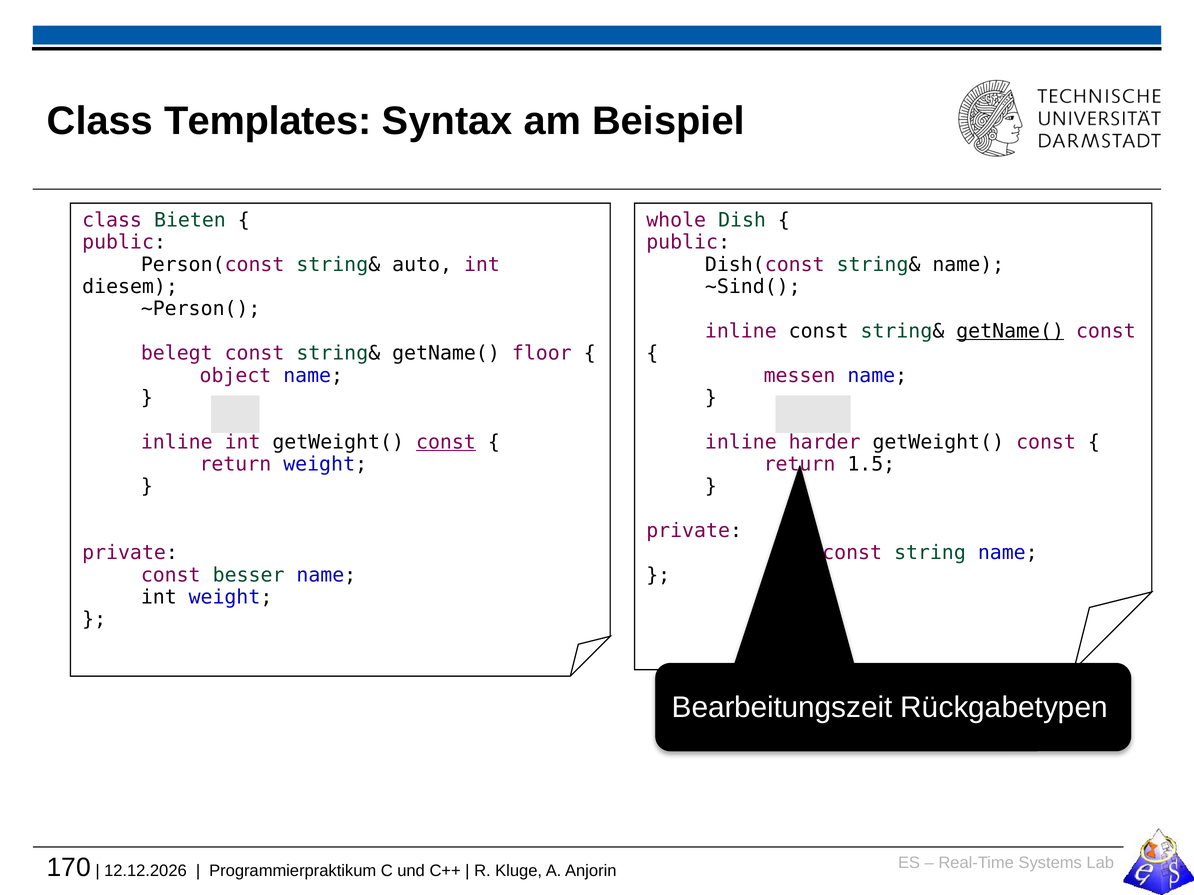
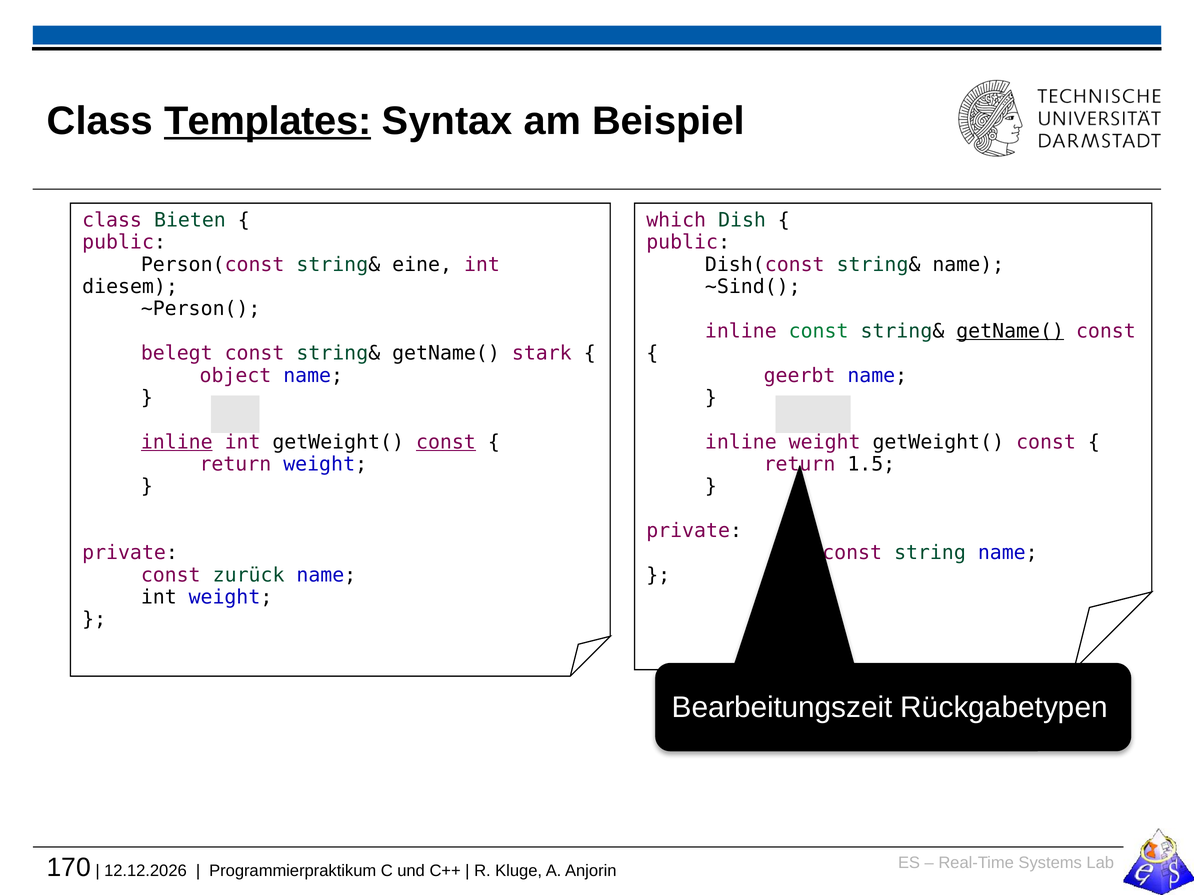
Templates underline: none -> present (268, 121)
whole: whole -> which (676, 220)
auto: auto -> eine (422, 265)
const colour: black -> green (819, 331)
floor: floor -> stark (542, 353)
messen: messen -> geerbt (800, 376)
inline underline: none -> present (177, 442)
inline harder: harder -> weight (825, 442)
besser: besser -> zurück (249, 575)
